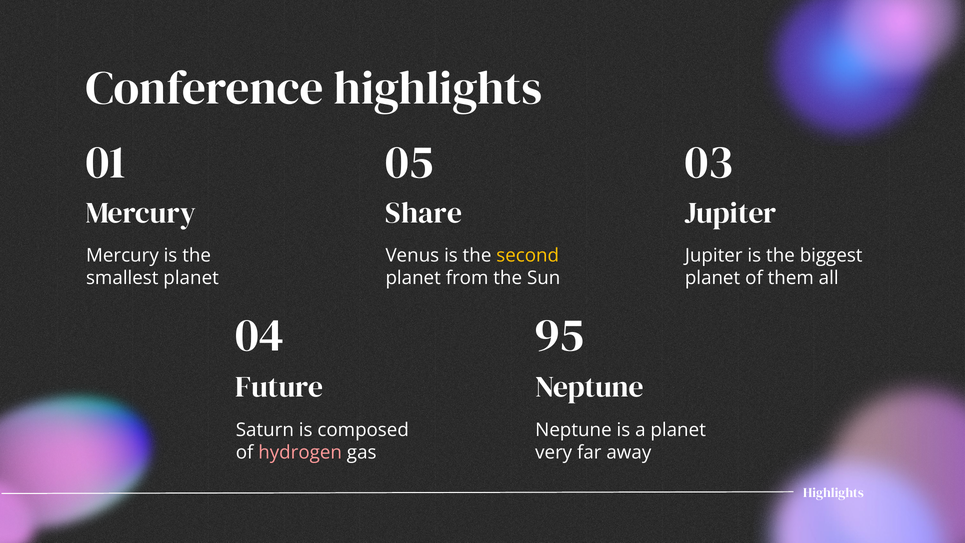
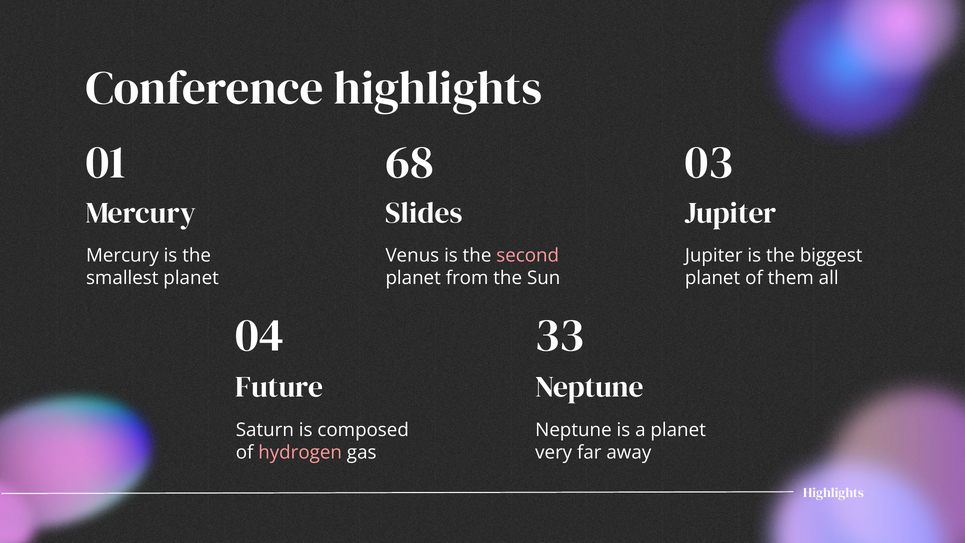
05: 05 -> 68 (410, 162)
Share: Share -> Slides (424, 213)
second colour: yellow -> pink (528, 255)
95: 95 -> 33 (560, 335)
